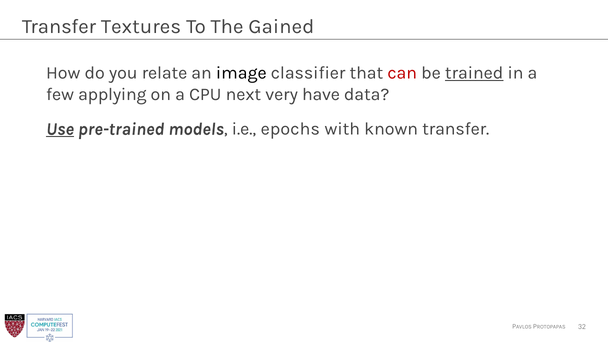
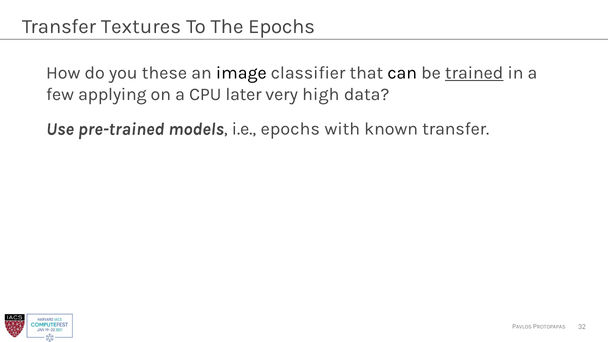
The Gained: Gained -> Epochs (282, 27)
relate: relate -> these (164, 73)
can colour: red -> black (402, 73)
next: next -> later (243, 94)
have: have -> high (321, 94)
Use underline: present -> none (60, 129)
